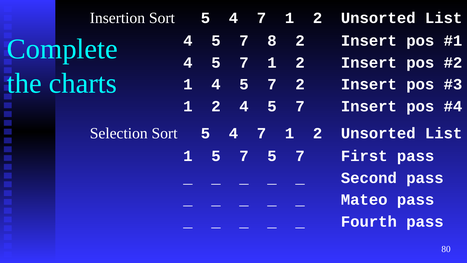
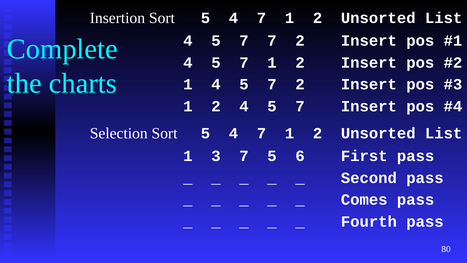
7 8: 8 -> 7 (272, 41)
1 5: 5 -> 3 (216, 156)
7 5 7: 7 -> 6 (300, 156)
Mateo: Mateo -> Comes (364, 200)
